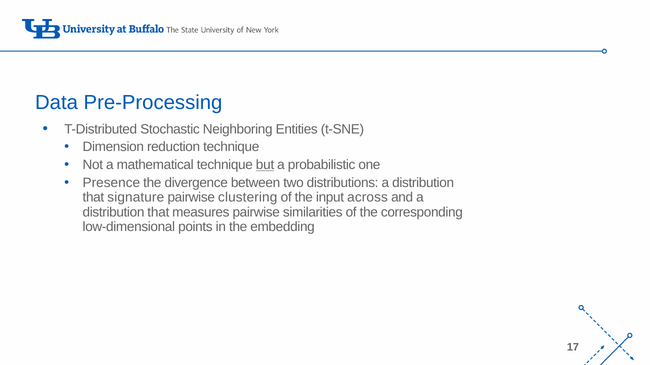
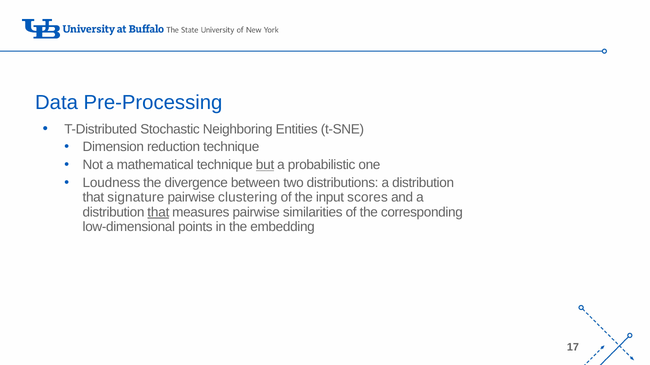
Presence: Presence -> Loudness (111, 183)
across: across -> scores (368, 198)
that underline: none -> present (158, 212)
